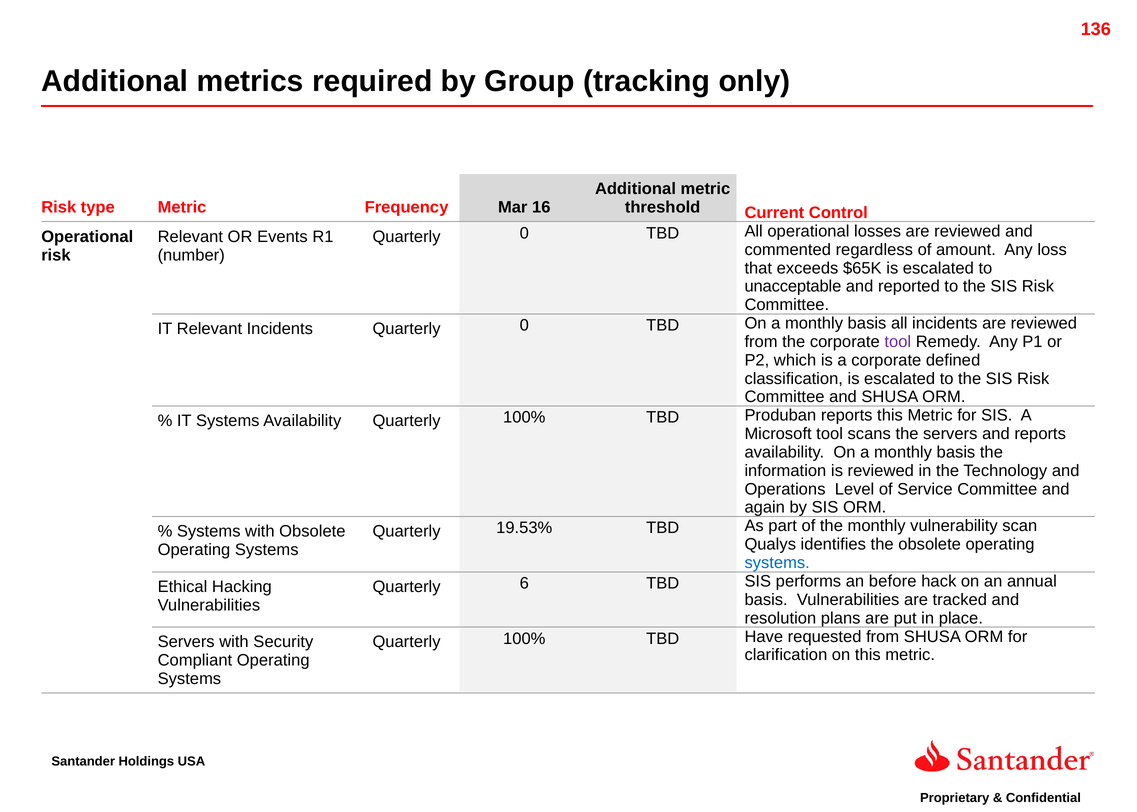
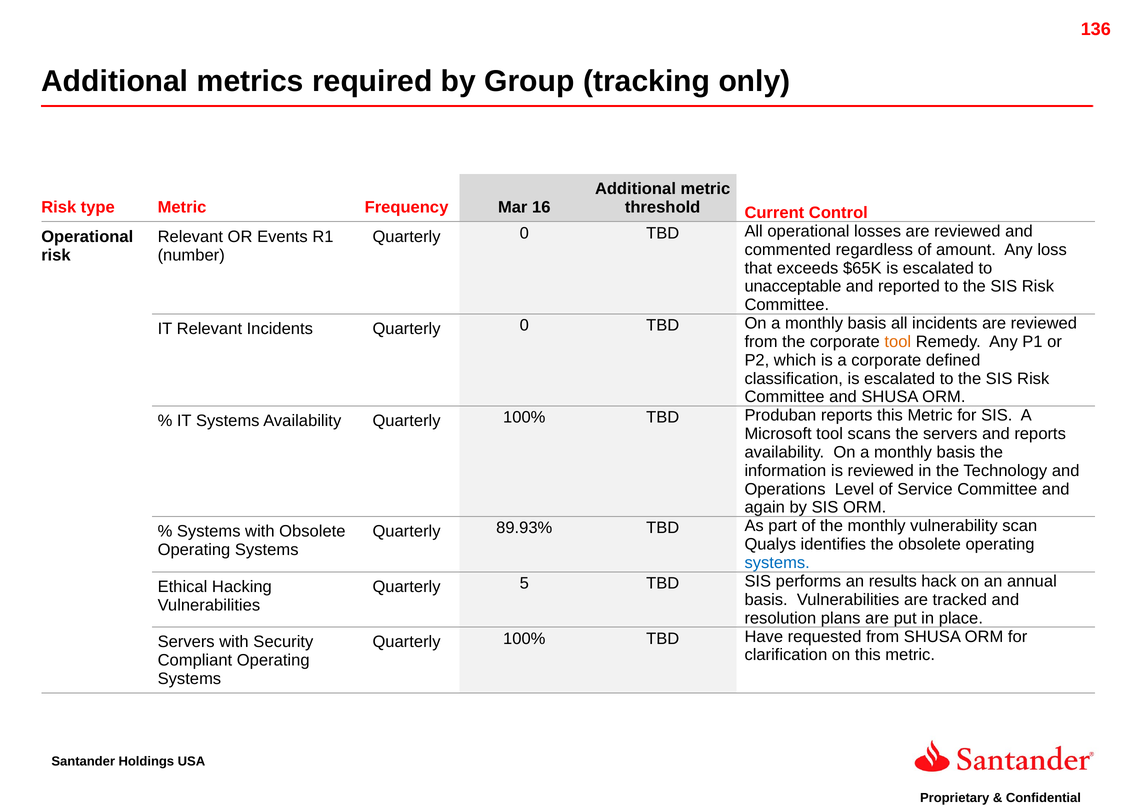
tool colour: purple -> orange (898, 342)
19.53%: 19.53% -> 89.93% (524, 528)
6: 6 -> 5 (524, 583)
before: before -> results (893, 581)
